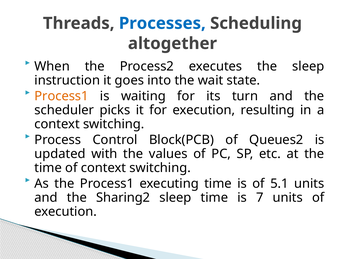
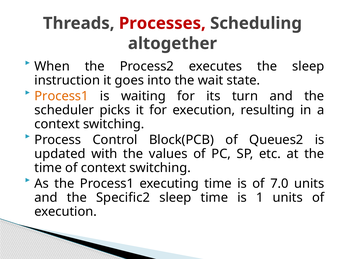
Processes colour: blue -> red (162, 23)
5.1: 5.1 -> 7.0 (279, 183)
Sharing2: Sharing2 -> Specific2 (123, 197)
7: 7 -> 1 (260, 197)
